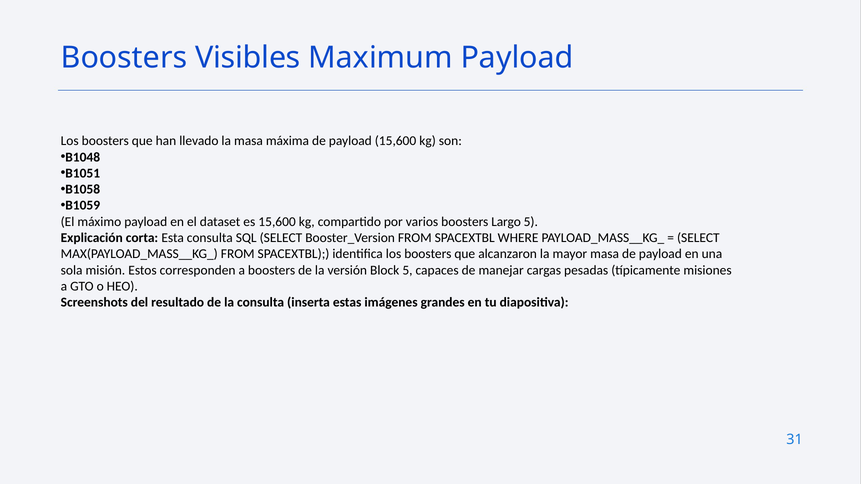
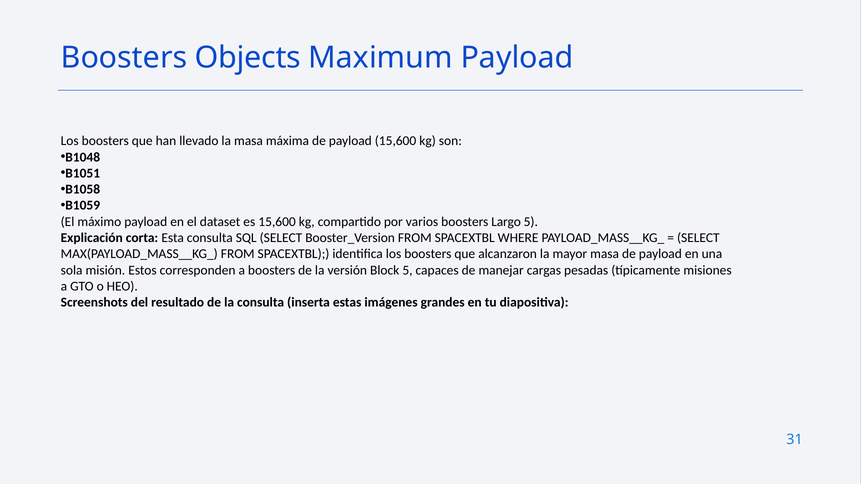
Visibles: Visibles -> Objects (248, 58)
